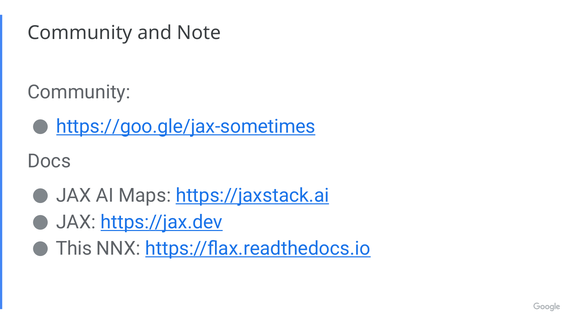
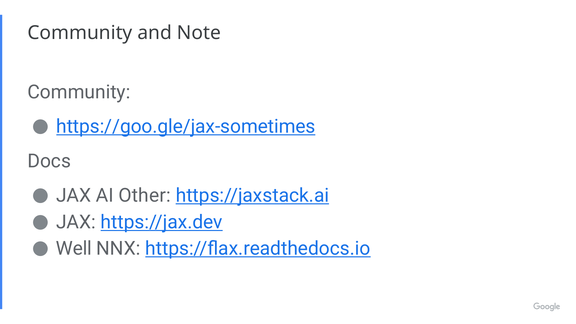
Maps: Maps -> Other (145, 196)
This: This -> Well (74, 249)
